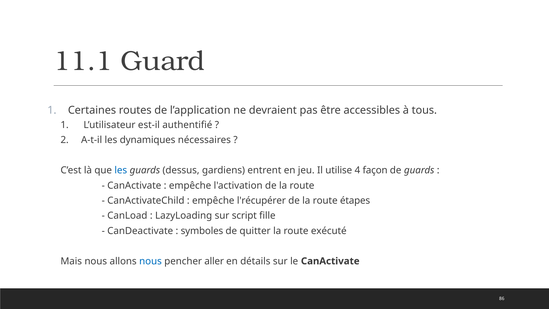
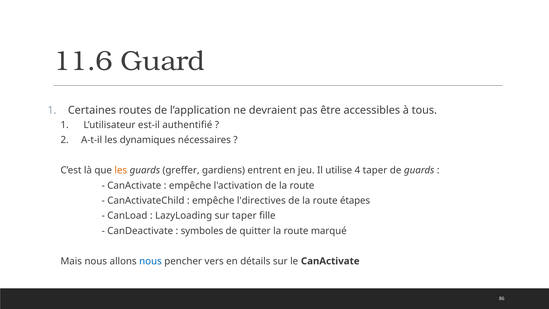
11.1: 11.1 -> 11.6 (83, 61)
les colour: blue -> orange (121, 170)
dessus: dessus -> greffer (181, 170)
4 façon: façon -> taper (375, 170)
l'récupérer: l'récupérer -> l'directives (261, 200)
sur script: script -> taper (244, 216)
exécuté: exécuté -> marqué (329, 231)
aller: aller -> vers (214, 261)
